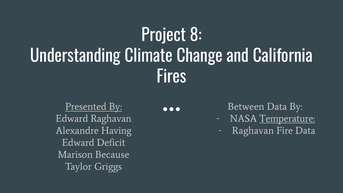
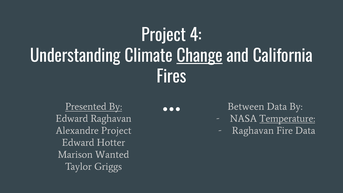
8: 8 -> 4 (196, 35)
Change underline: none -> present (200, 56)
Alexandre Having: Having -> Project (116, 131)
Deficit: Deficit -> Hotter (111, 143)
Because: Because -> Wanted (112, 155)
